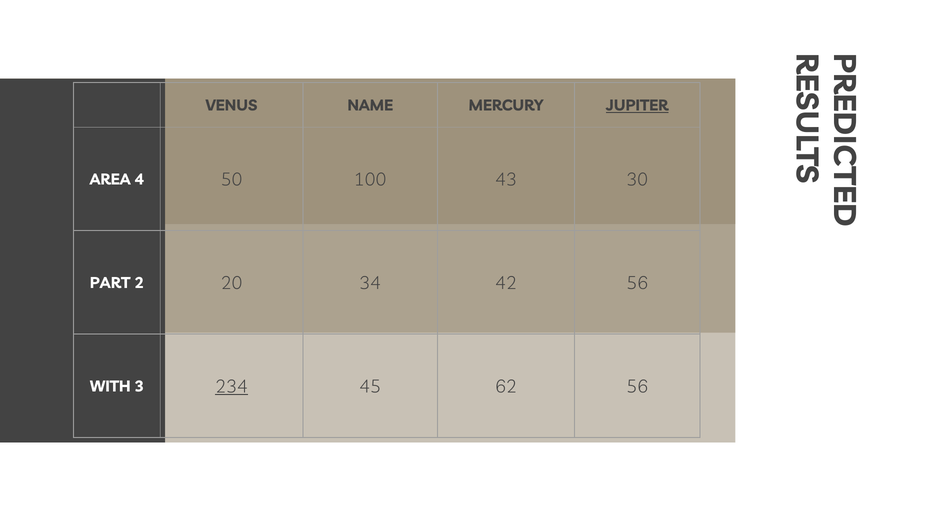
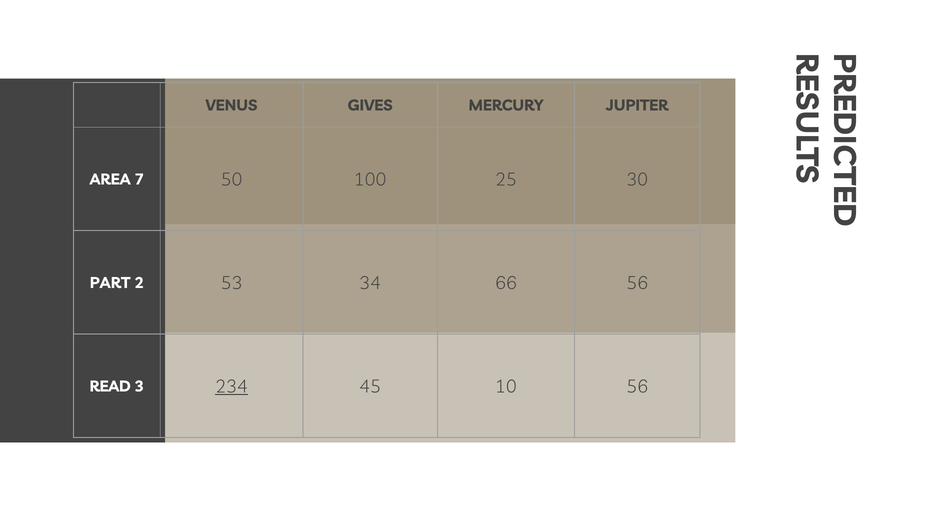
NAME: NAME -> GIVES (370, 106)
JUPITER underline: present -> none (637, 106)
4: 4 -> 7 (139, 180)
43: 43 -> 25 (506, 180)
20: 20 -> 53 (232, 283)
42: 42 -> 66 (506, 283)
WITH: WITH -> READ (110, 387)
62: 62 -> 10 (506, 387)
